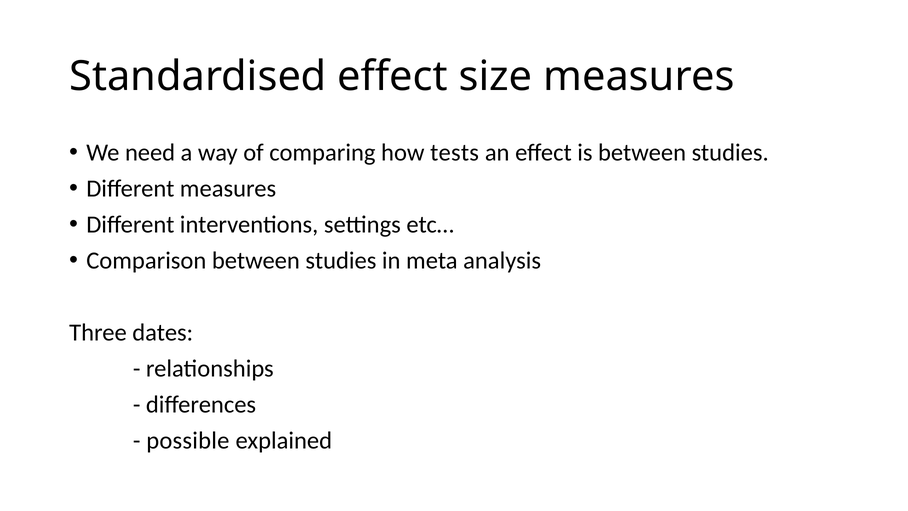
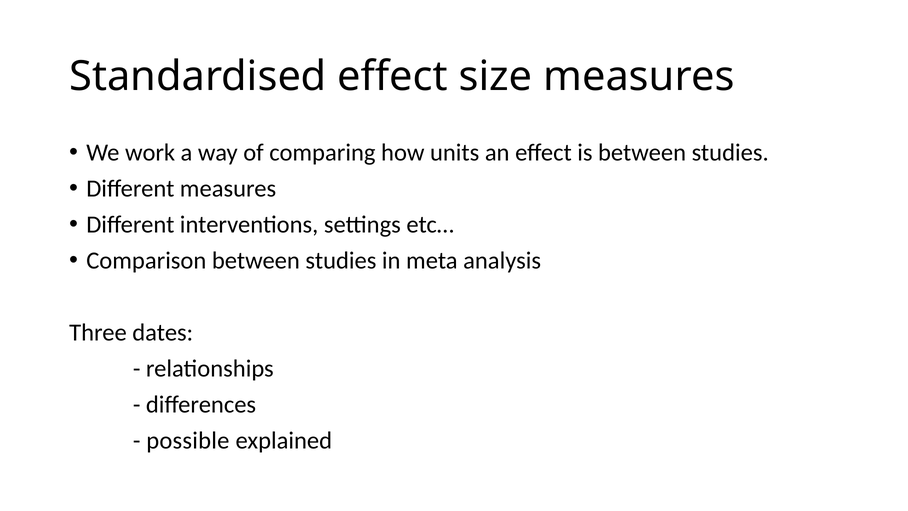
need: need -> work (150, 152)
tests: tests -> units (455, 152)
